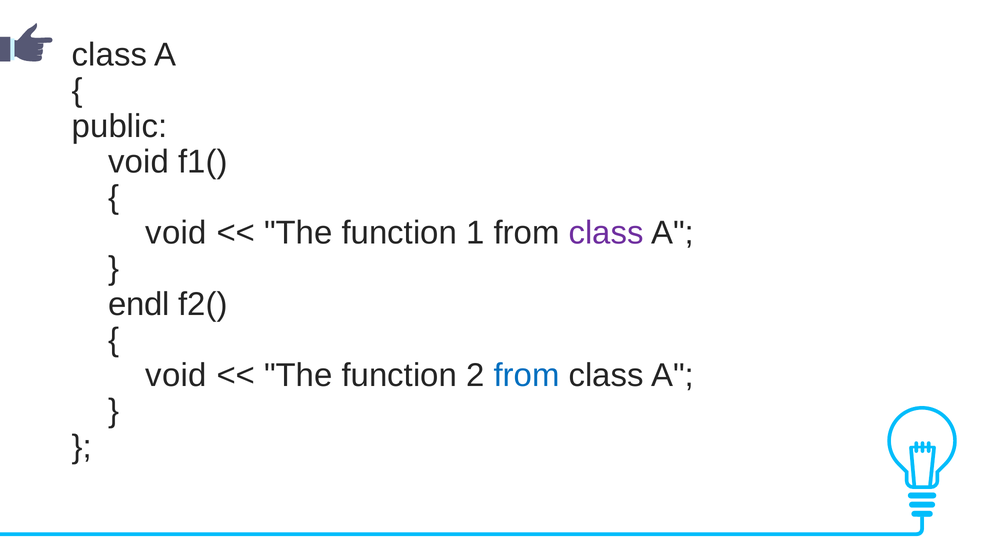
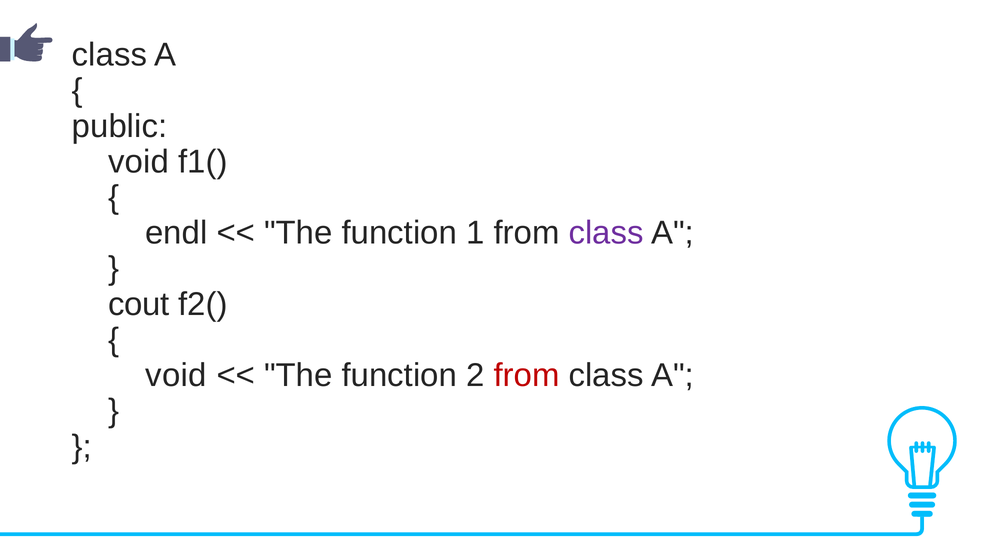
void: void -> endl (176, 233)
endl: endl -> cout (139, 304)
from colour: blue -> red (527, 375)
